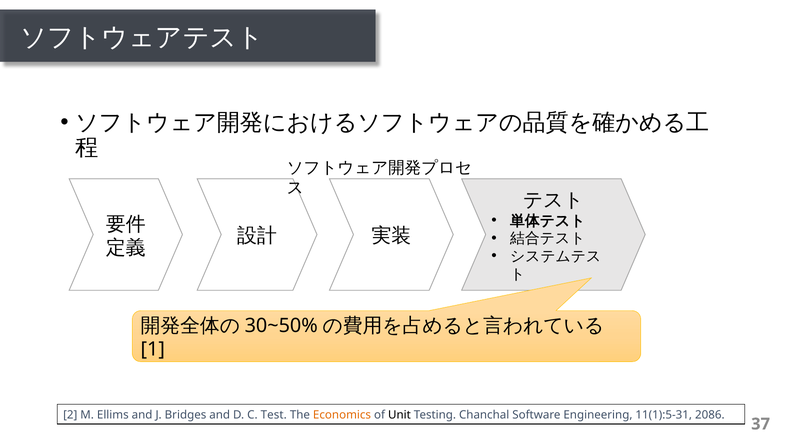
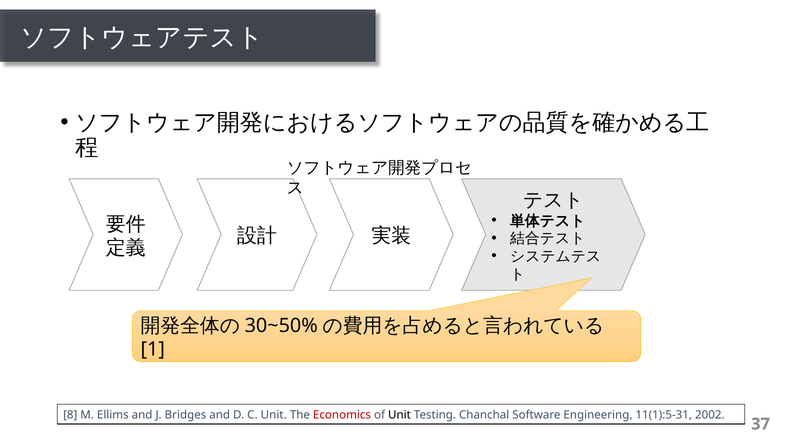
2: 2 -> 8 (70, 415)
C Test: Test -> Unit (274, 415)
Economics colour: orange -> red (342, 415)
2086: 2086 -> 2002 (710, 415)
